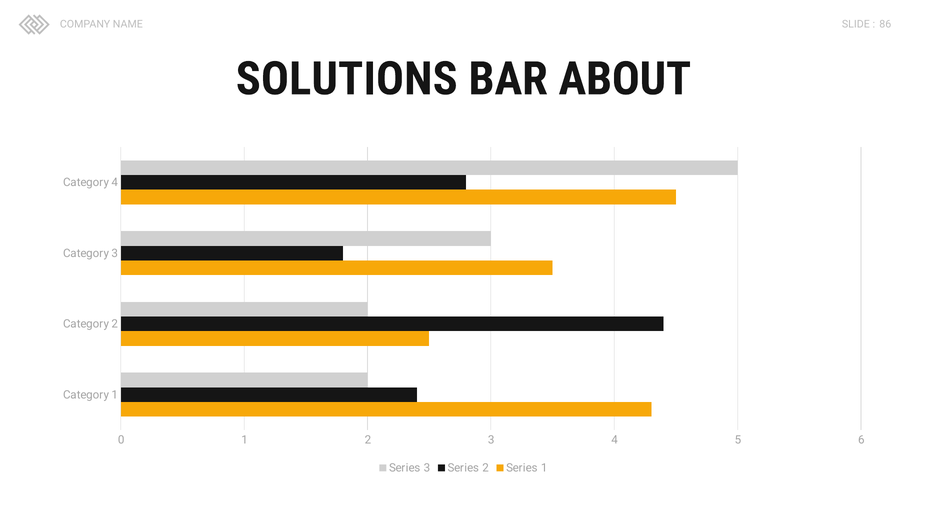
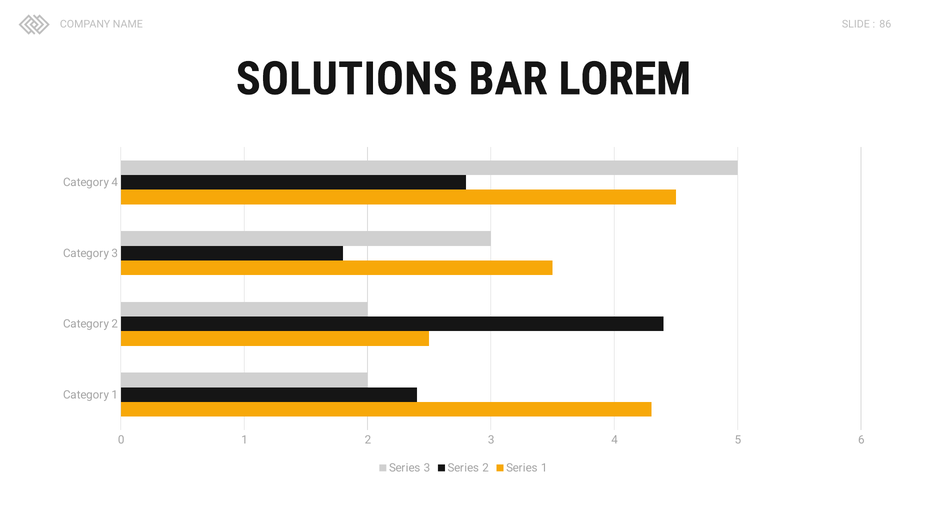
ABOUT: ABOUT -> LOREM (625, 79)
